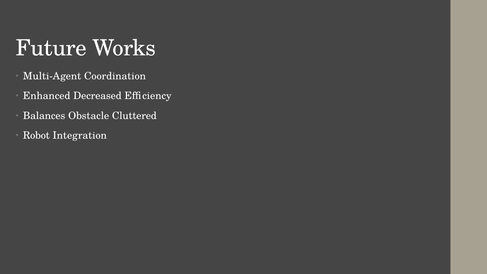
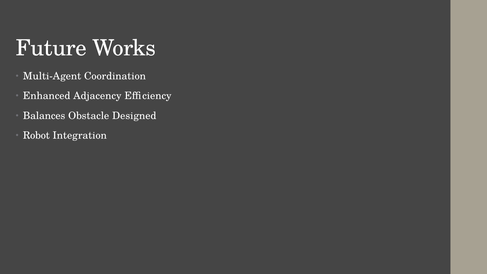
Decreased: Decreased -> Adjacency (97, 96)
Cluttered: Cluttered -> Designed (134, 116)
